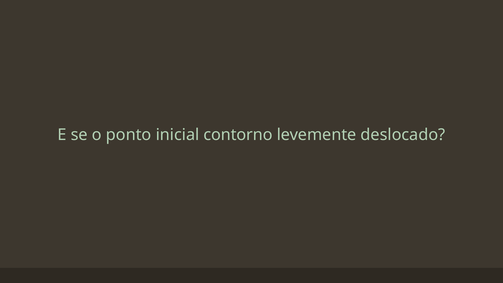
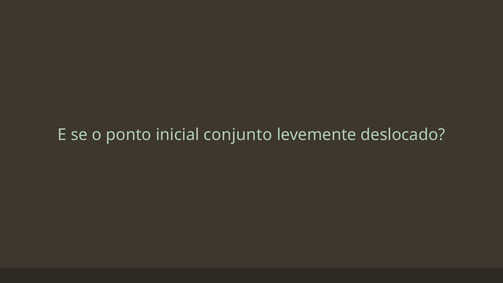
contorno: contorno -> conjunto (238, 135)
